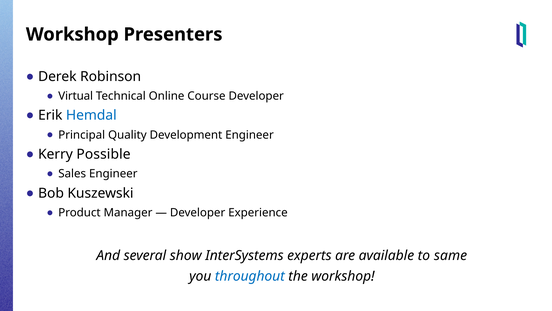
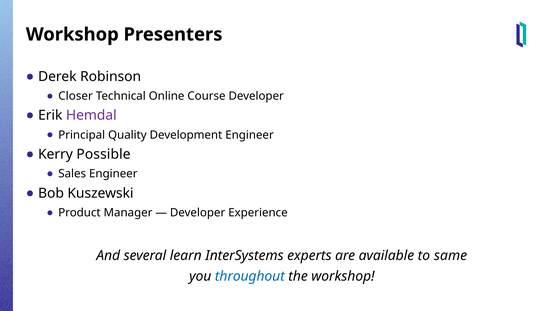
Virtual: Virtual -> Closer (76, 96)
Hemdal colour: blue -> purple (91, 115)
show: show -> learn (186, 255)
